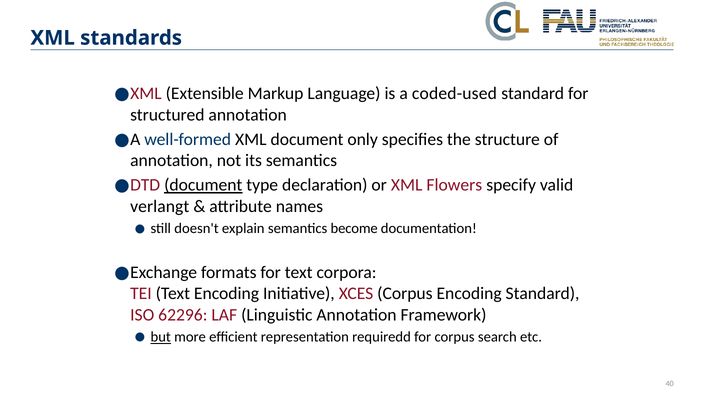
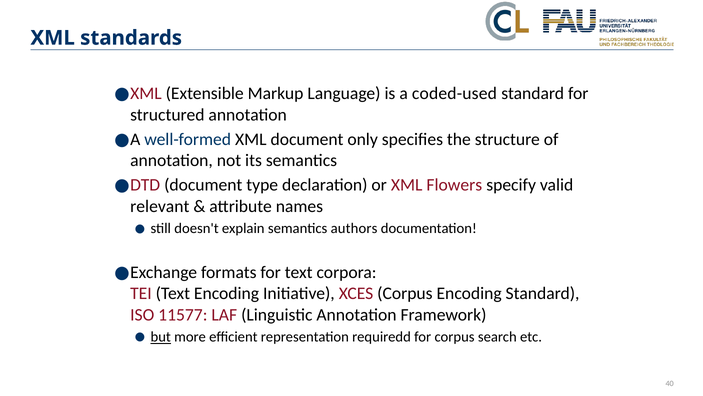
document underline: present -> none (203, 185)
verlangt: verlangt -> relevant (160, 206)
become: become -> authors (354, 228)
62296: 62296 -> 11577 (183, 314)
